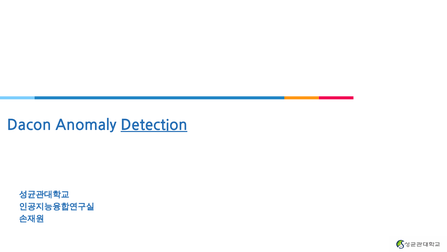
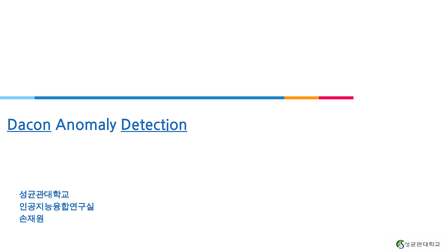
Dacon underline: none -> present (29, 125)
